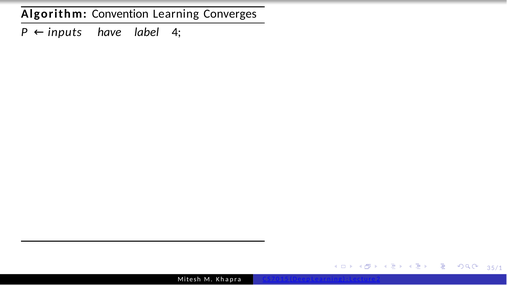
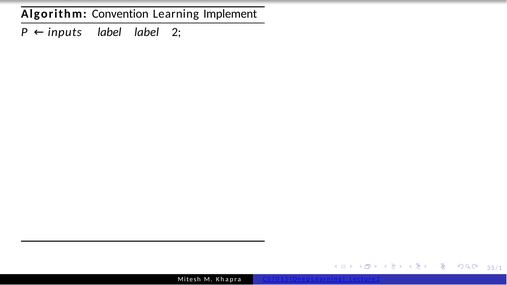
Converges: Converges -> Implement (230, 14)
inputs have: have -> label (109, 32)
label 4: 4 -> 2 (176, 32)
